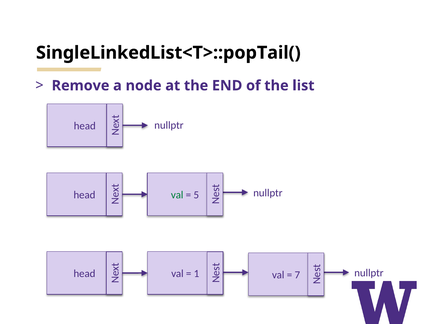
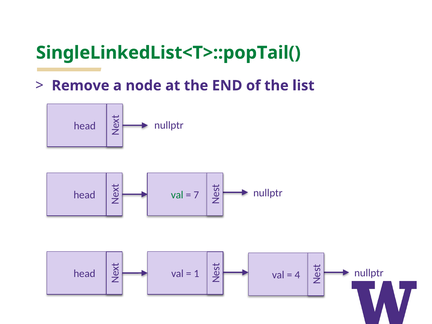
SingleLinkedList<T>::popTail( colour: black -> green (168, 53)
5: 5 -> 7 (196, 195)
7: 7 -> 4 (297, 275)
